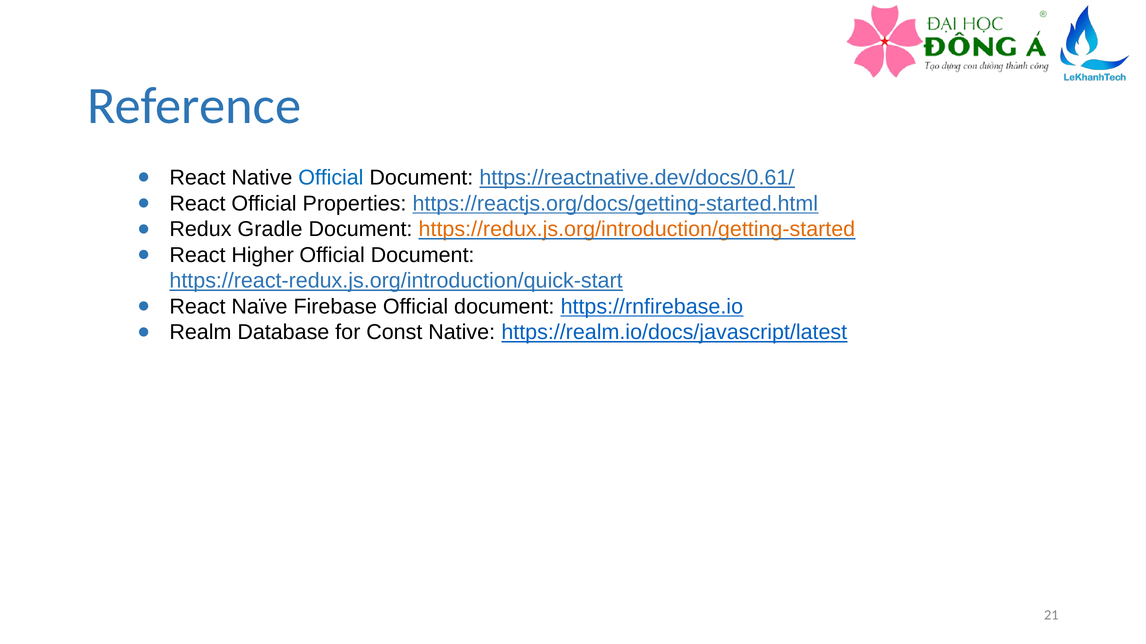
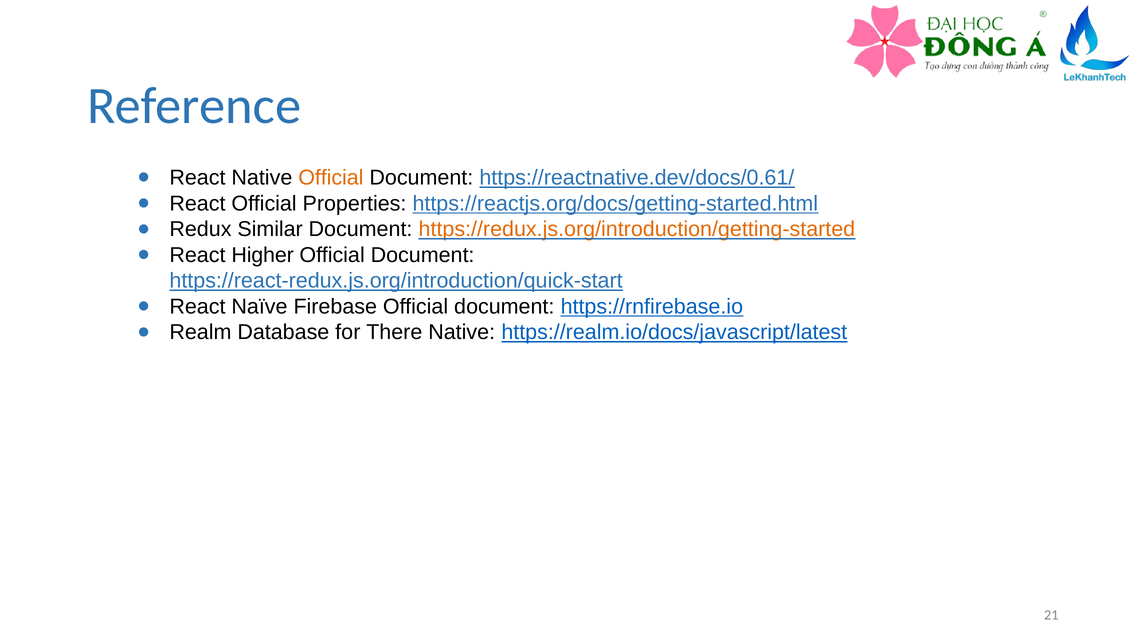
Official colour: blue -> orange (331, 178)
Gradle: Gradle -> Similar (270, 230)
Const: Const -> There (394, 333)
